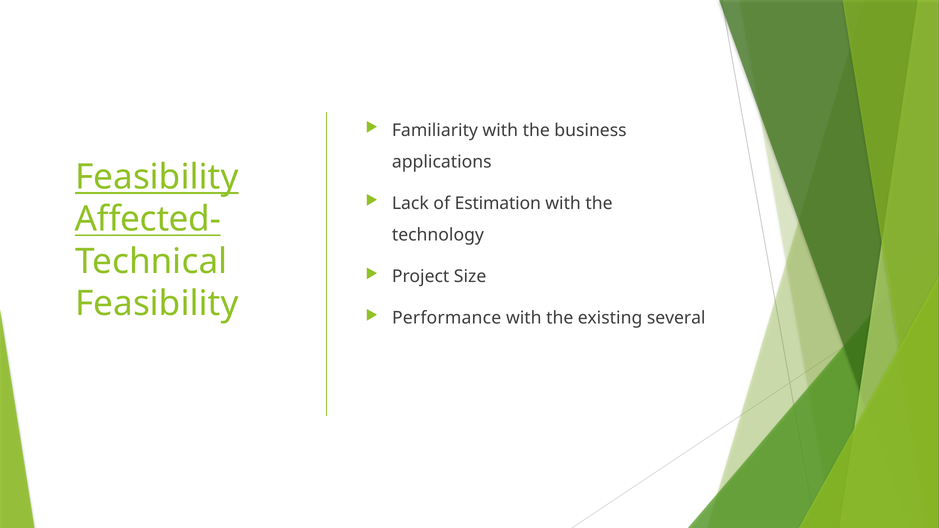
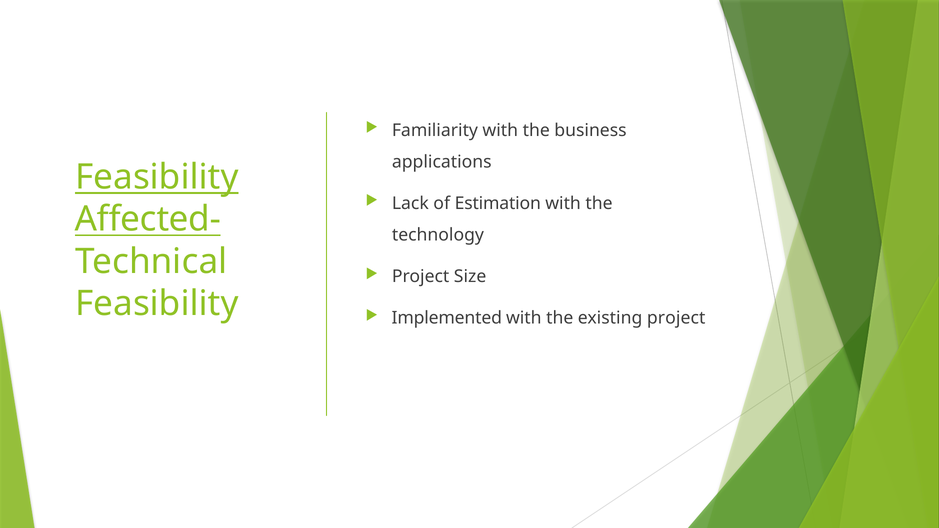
Performance: Performance -> Implemented (447, 318)
existing several: several -> project (676, 318)
